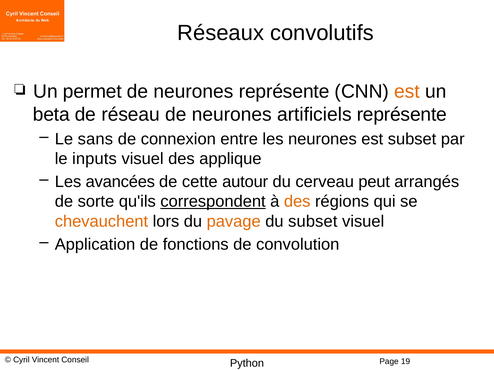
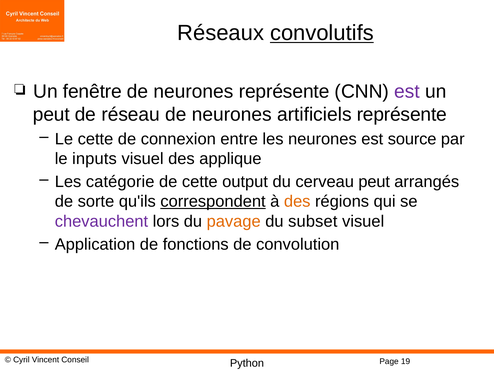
convolutifs underline: none -> present (322, 33)
permet: permet -> fenêtre (92, 92)
est colour: orange -> purple (407, 92)
beta: beta -> peut (51, 115)
Le sans: sans -> cette (95, 139)
est subset: subset -> source (412, 139)
avancées: avancées -> catégorie (120, 182)
autour: autour -> output (245, 182)
chevauchent colour: orange -> purple (101, 222)
